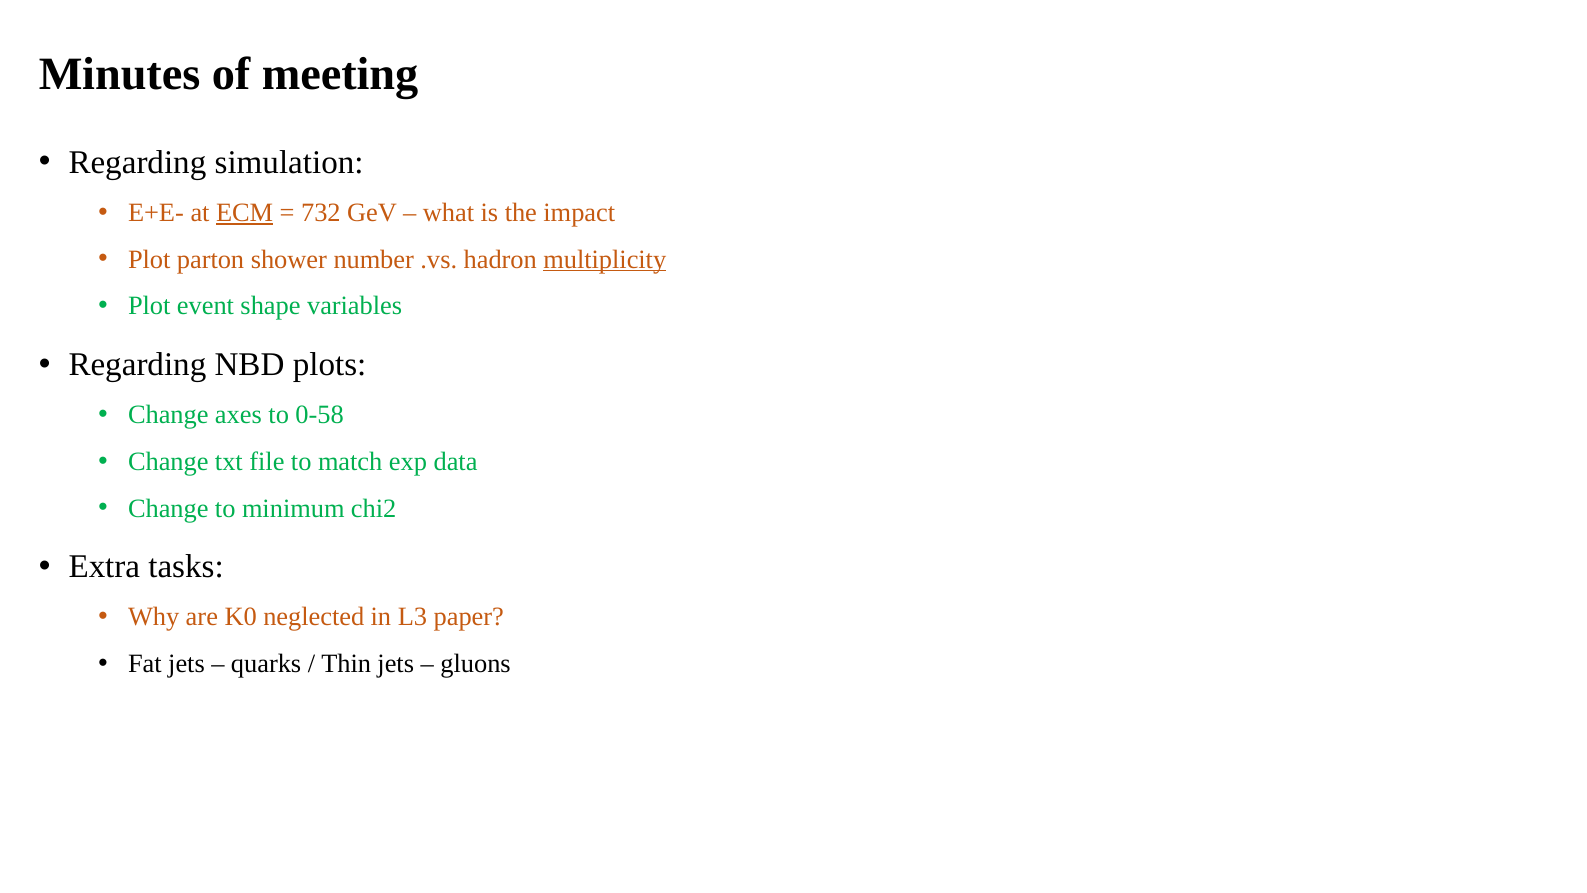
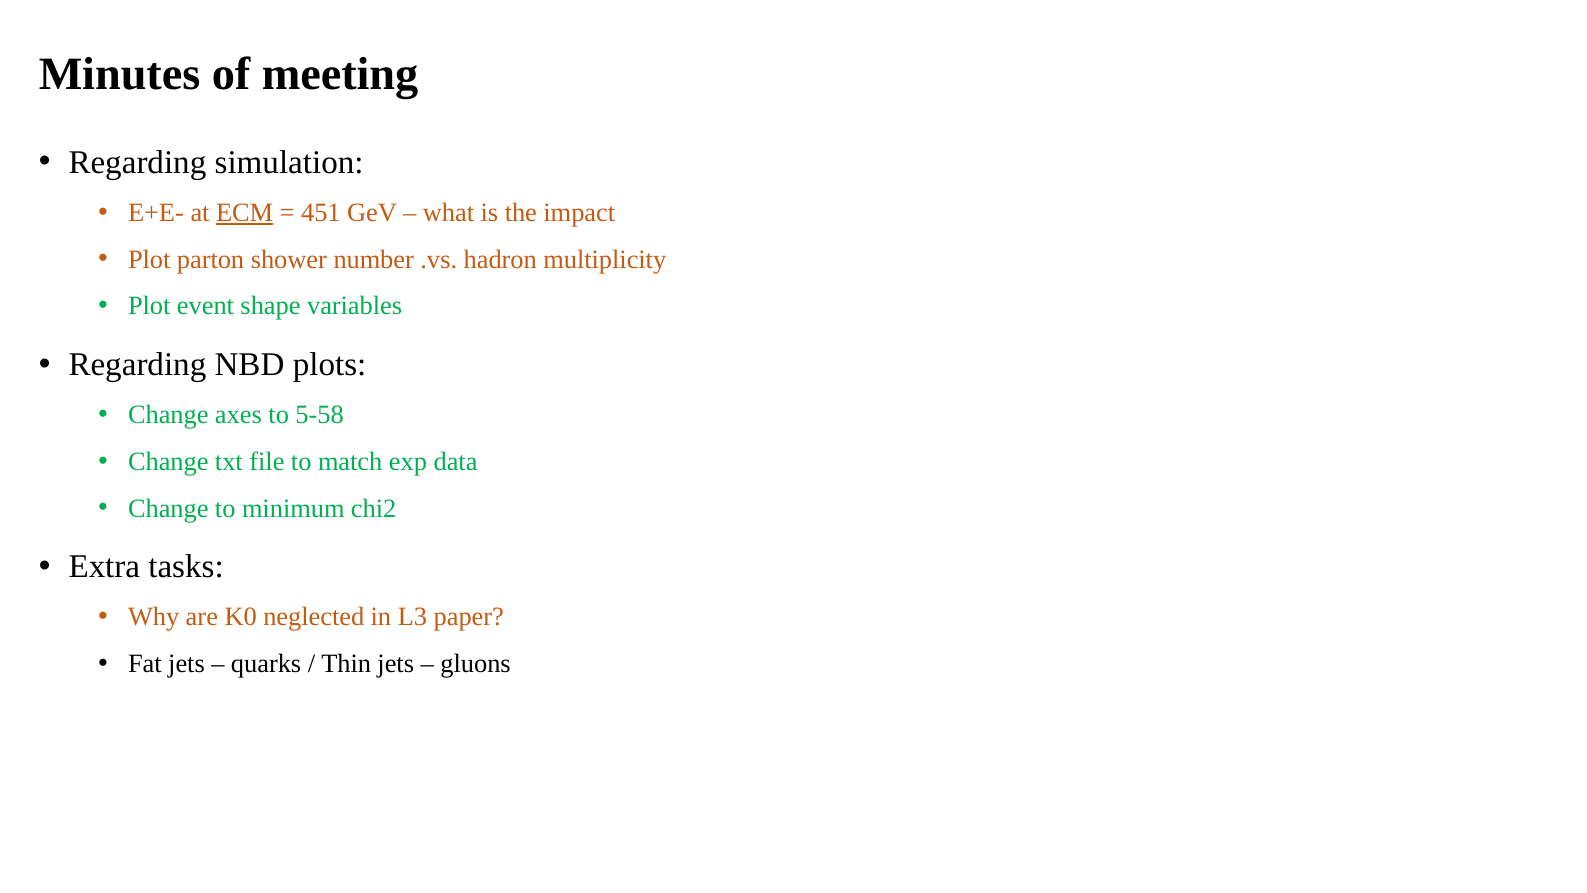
732: 732 -> 451 (321, 213)
multiplicity underline: present -> none (605, 259)
0-58: 0-58 -> 5-58 (320, 415)
